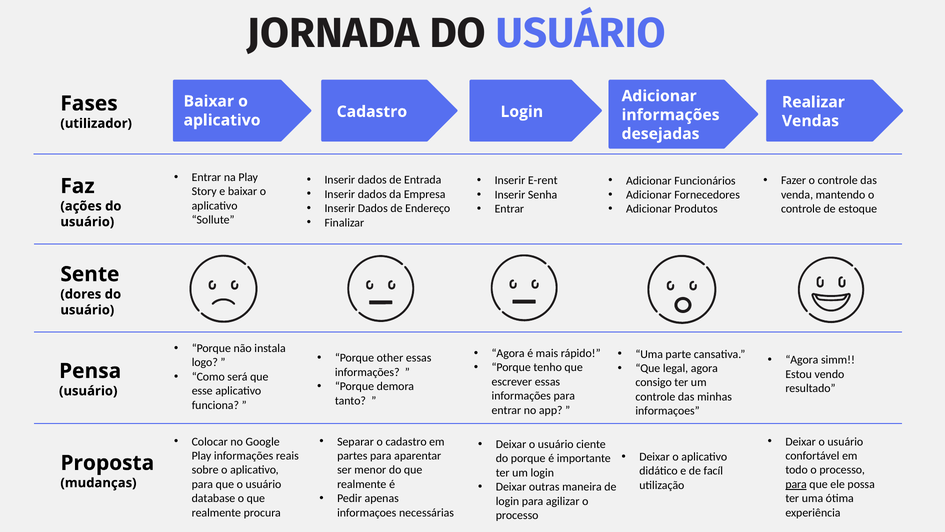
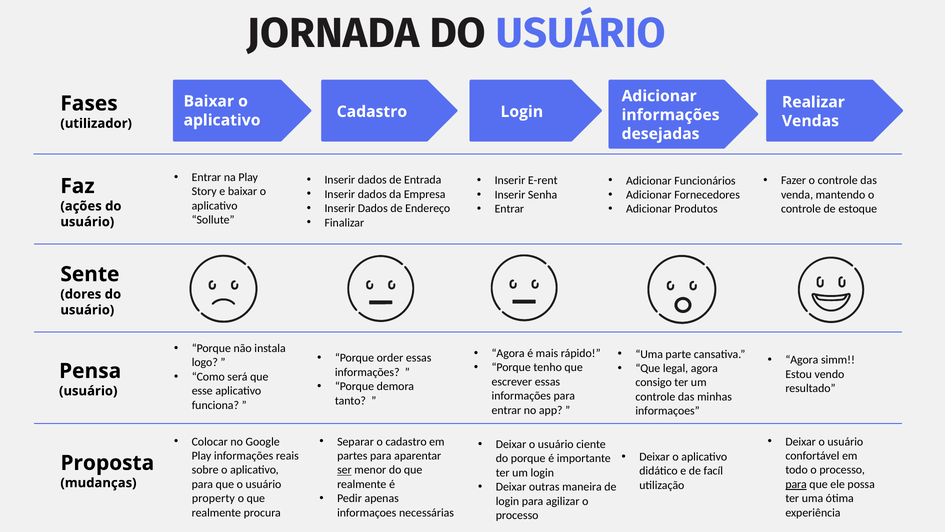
other: other -> order (390, 358)
ser underline: none -> present (344, 470)
database: database -> property (213, 498)
